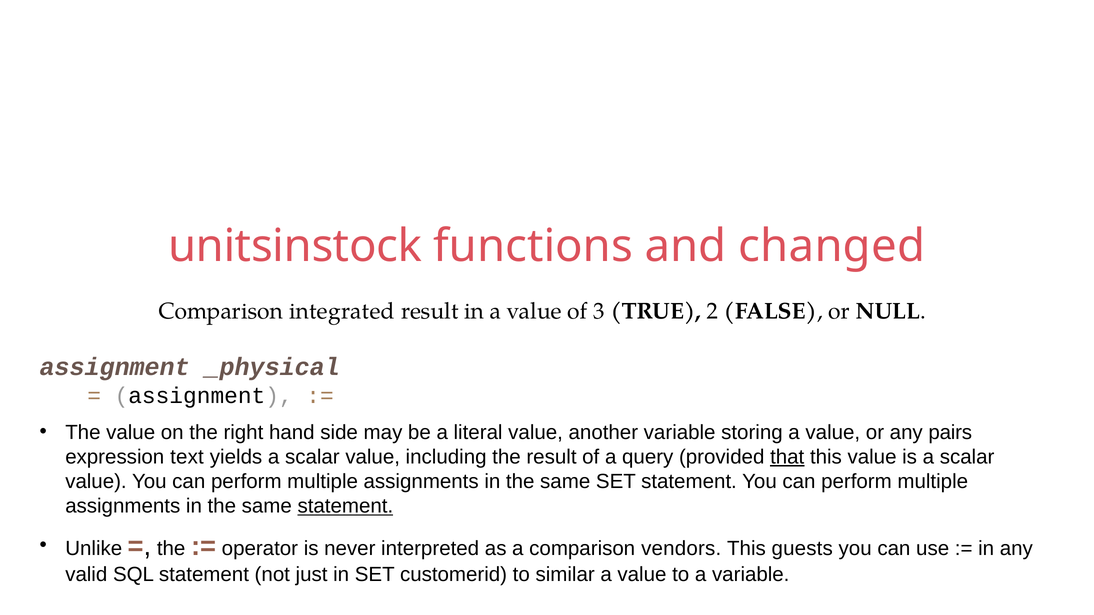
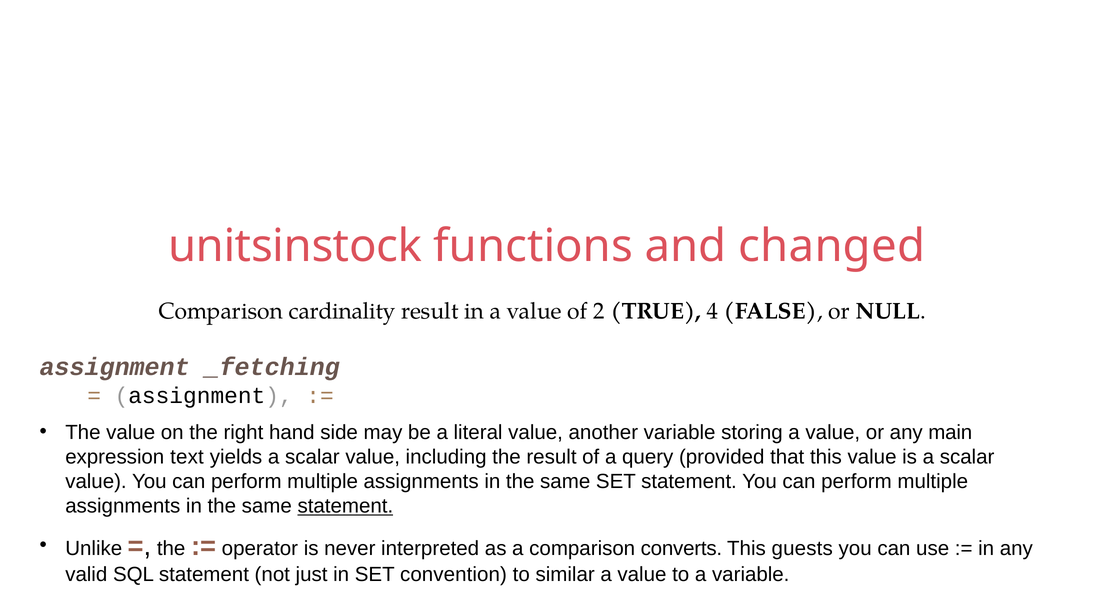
integrated: integrated -> cardinality (342, 311)
3: 3 -> 2 (599, 311)
2: 2 -> 4 (713, 311)
_physical: _physical -> _fetching (272, 367)
pairs: pairs -> main (950, 433)
that underline: present -> none (787, 457)
vendors: vendors -> converts (681, 549)
customerid: customerid -> convention (453, 575)
